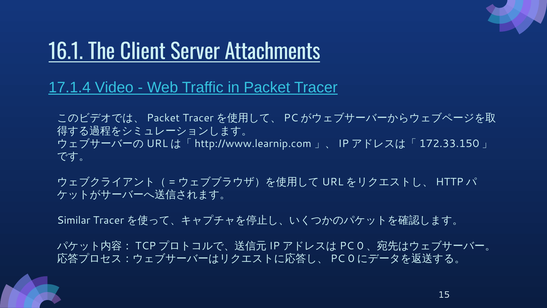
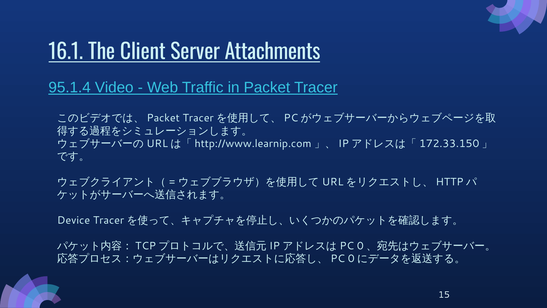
17.1.4: 17.1.4 -> 95.1.4 (70, 87)
Similar: Similar -> Device (74, 220)
